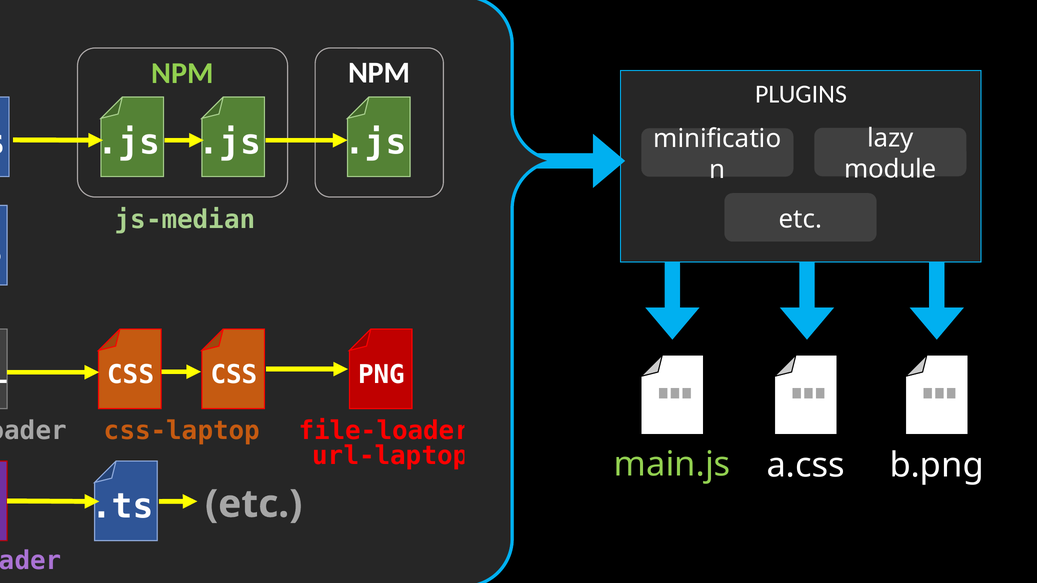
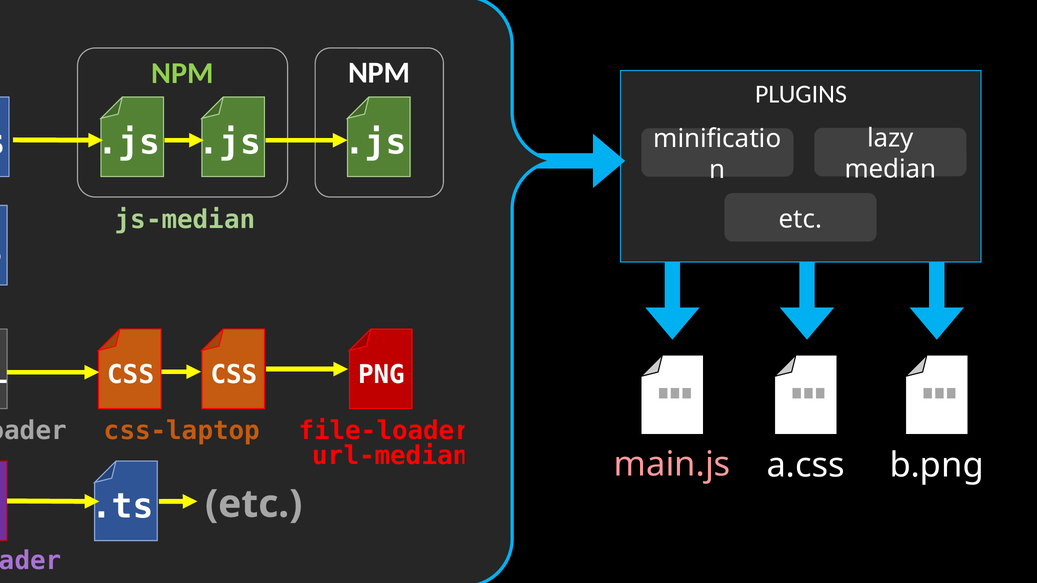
module: module -> median (890, 169)
url-laptop: url-laptop -> url-median (390, 456)
main.js colour: light green -> pink (672, 464)
